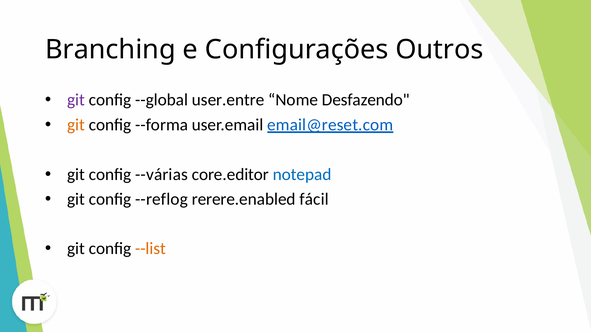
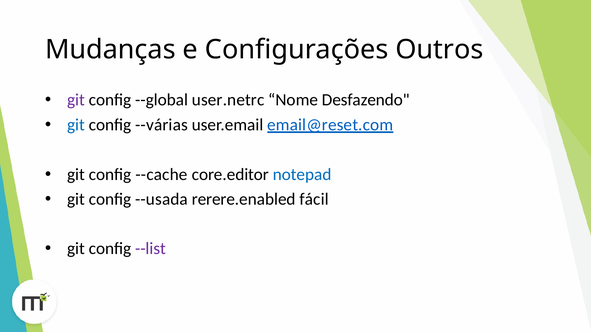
Branching: Branching -> Mudanças (110, 50)
user.entre: user.entre -> user.netrc (228, 100)
git colour: orange -> blue (76, 125)
--forma: --forma -> --várias (162, 125)
--várias: --várias -> --cache (162, 175)
--reflog: --reflog -> --usada (161, 199)
--list colour: orange -> purple (151, 249)
